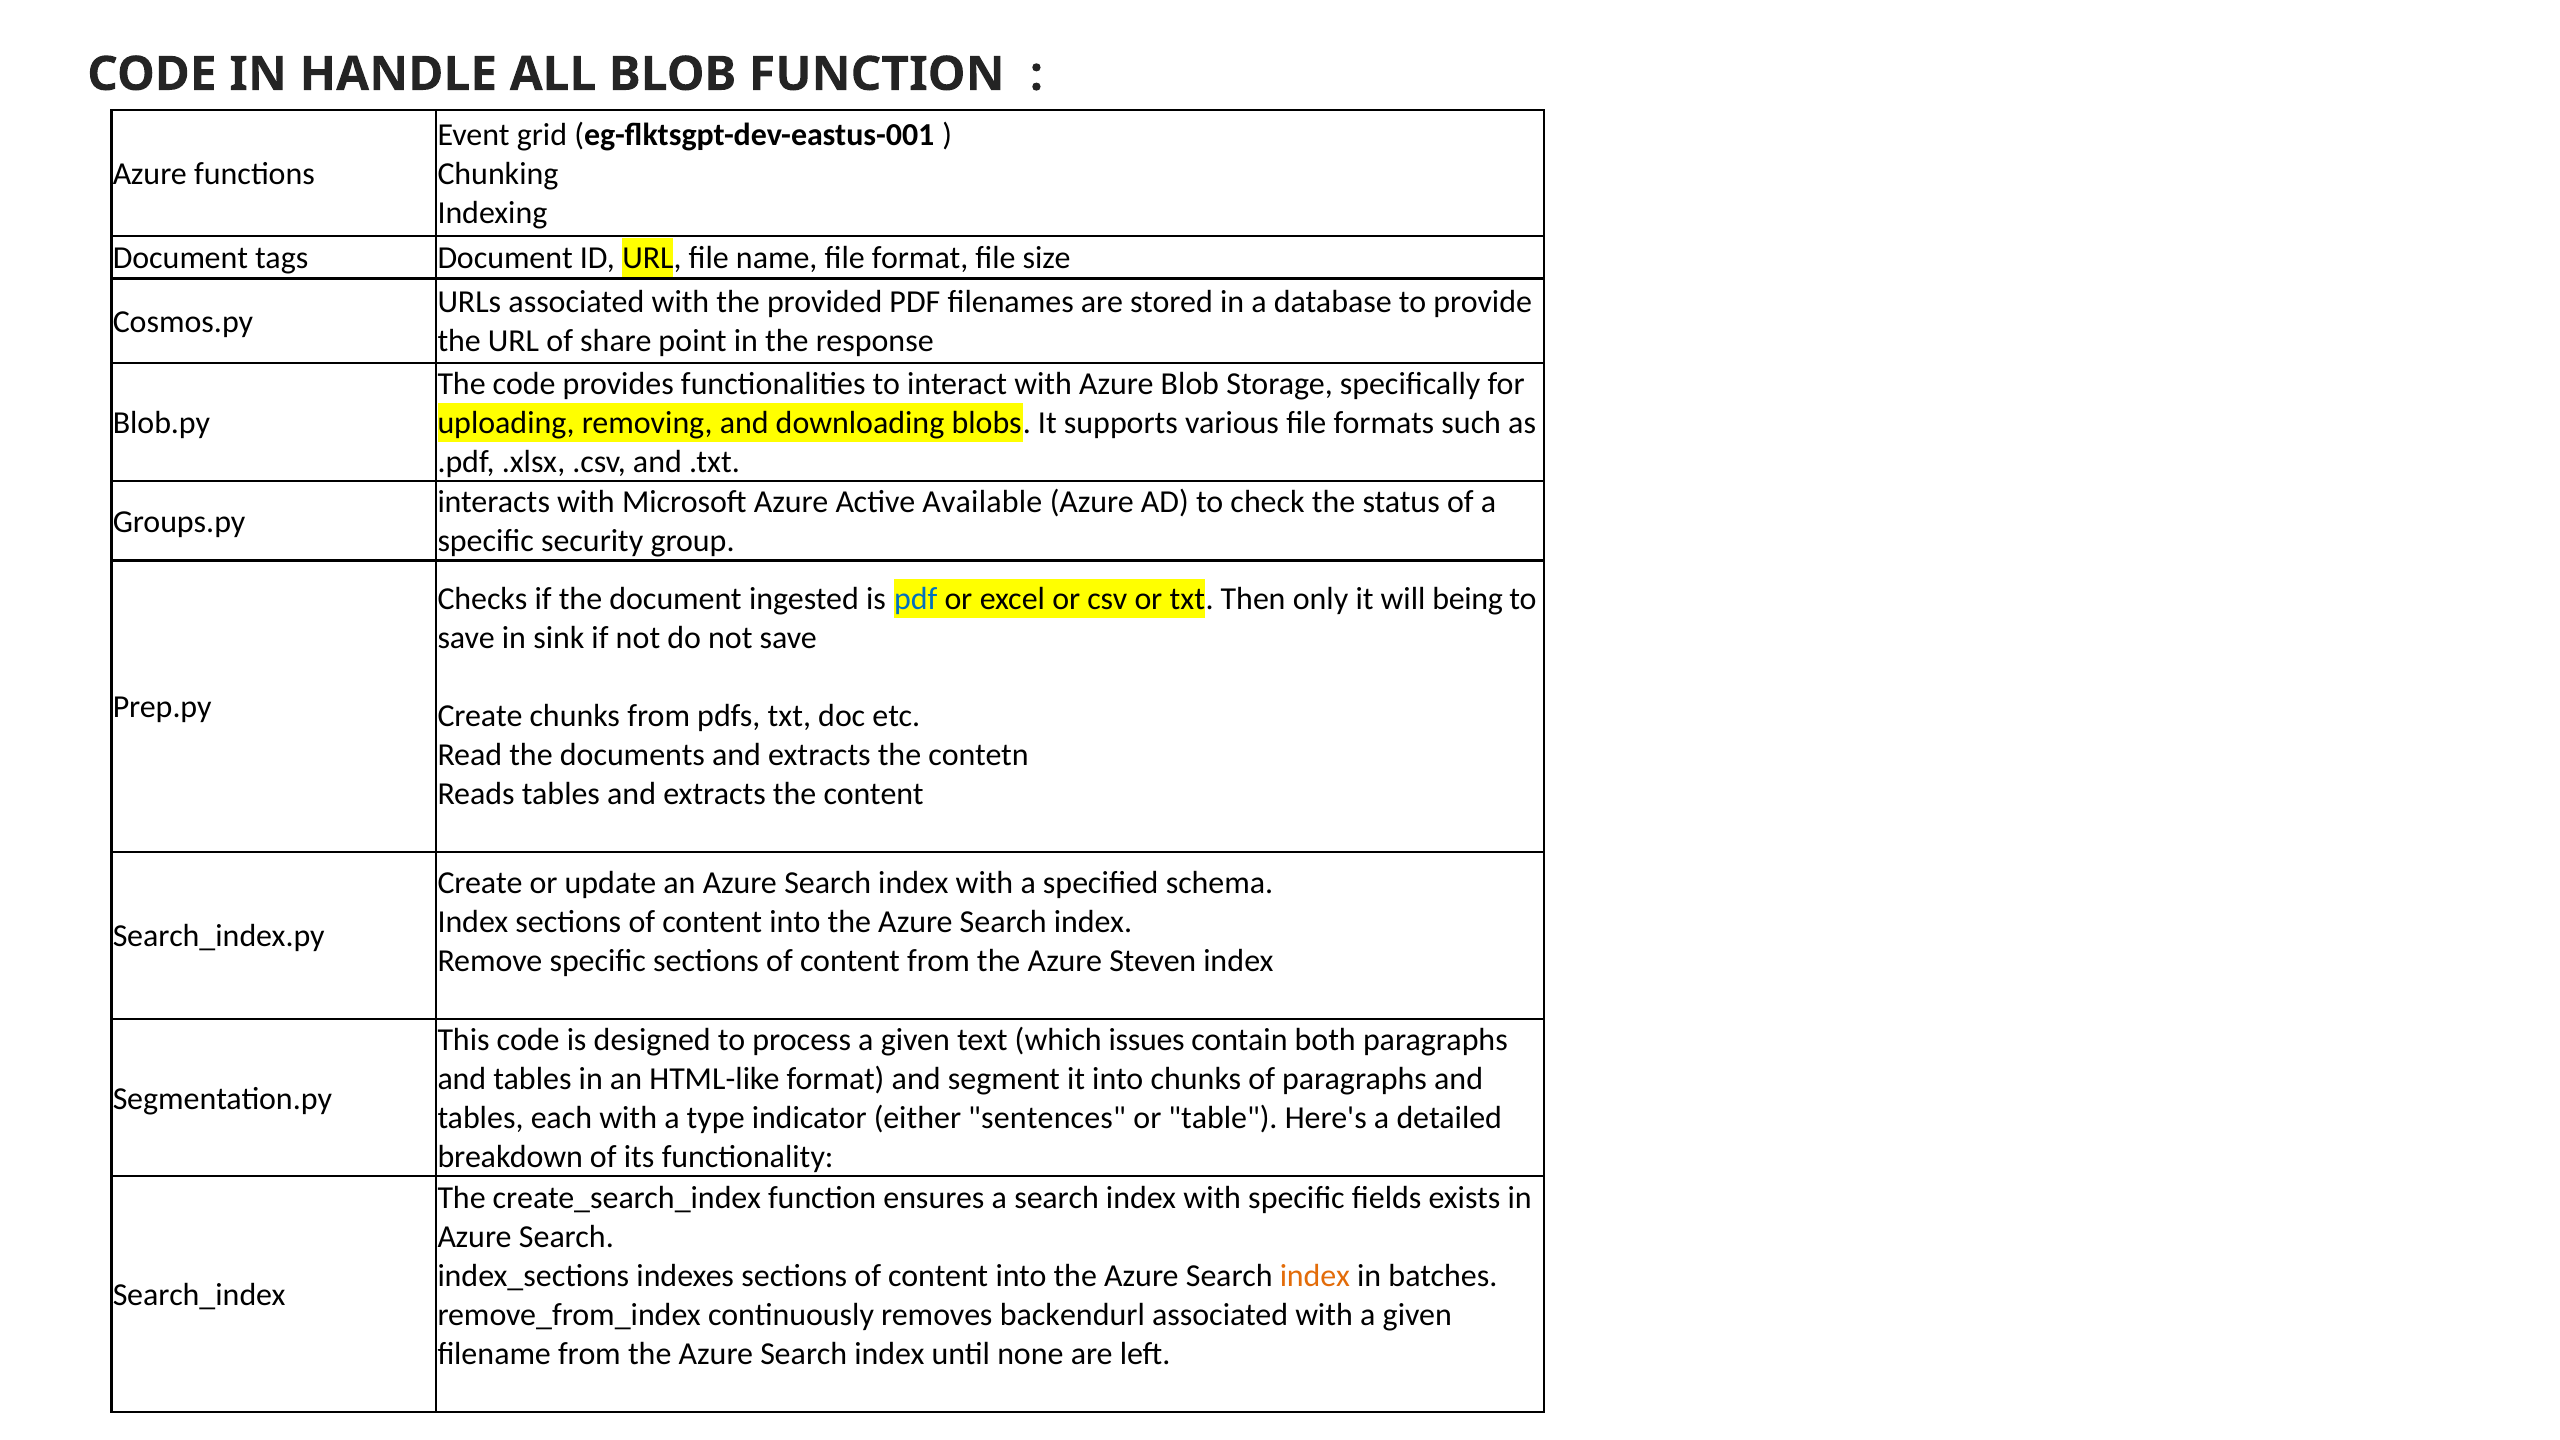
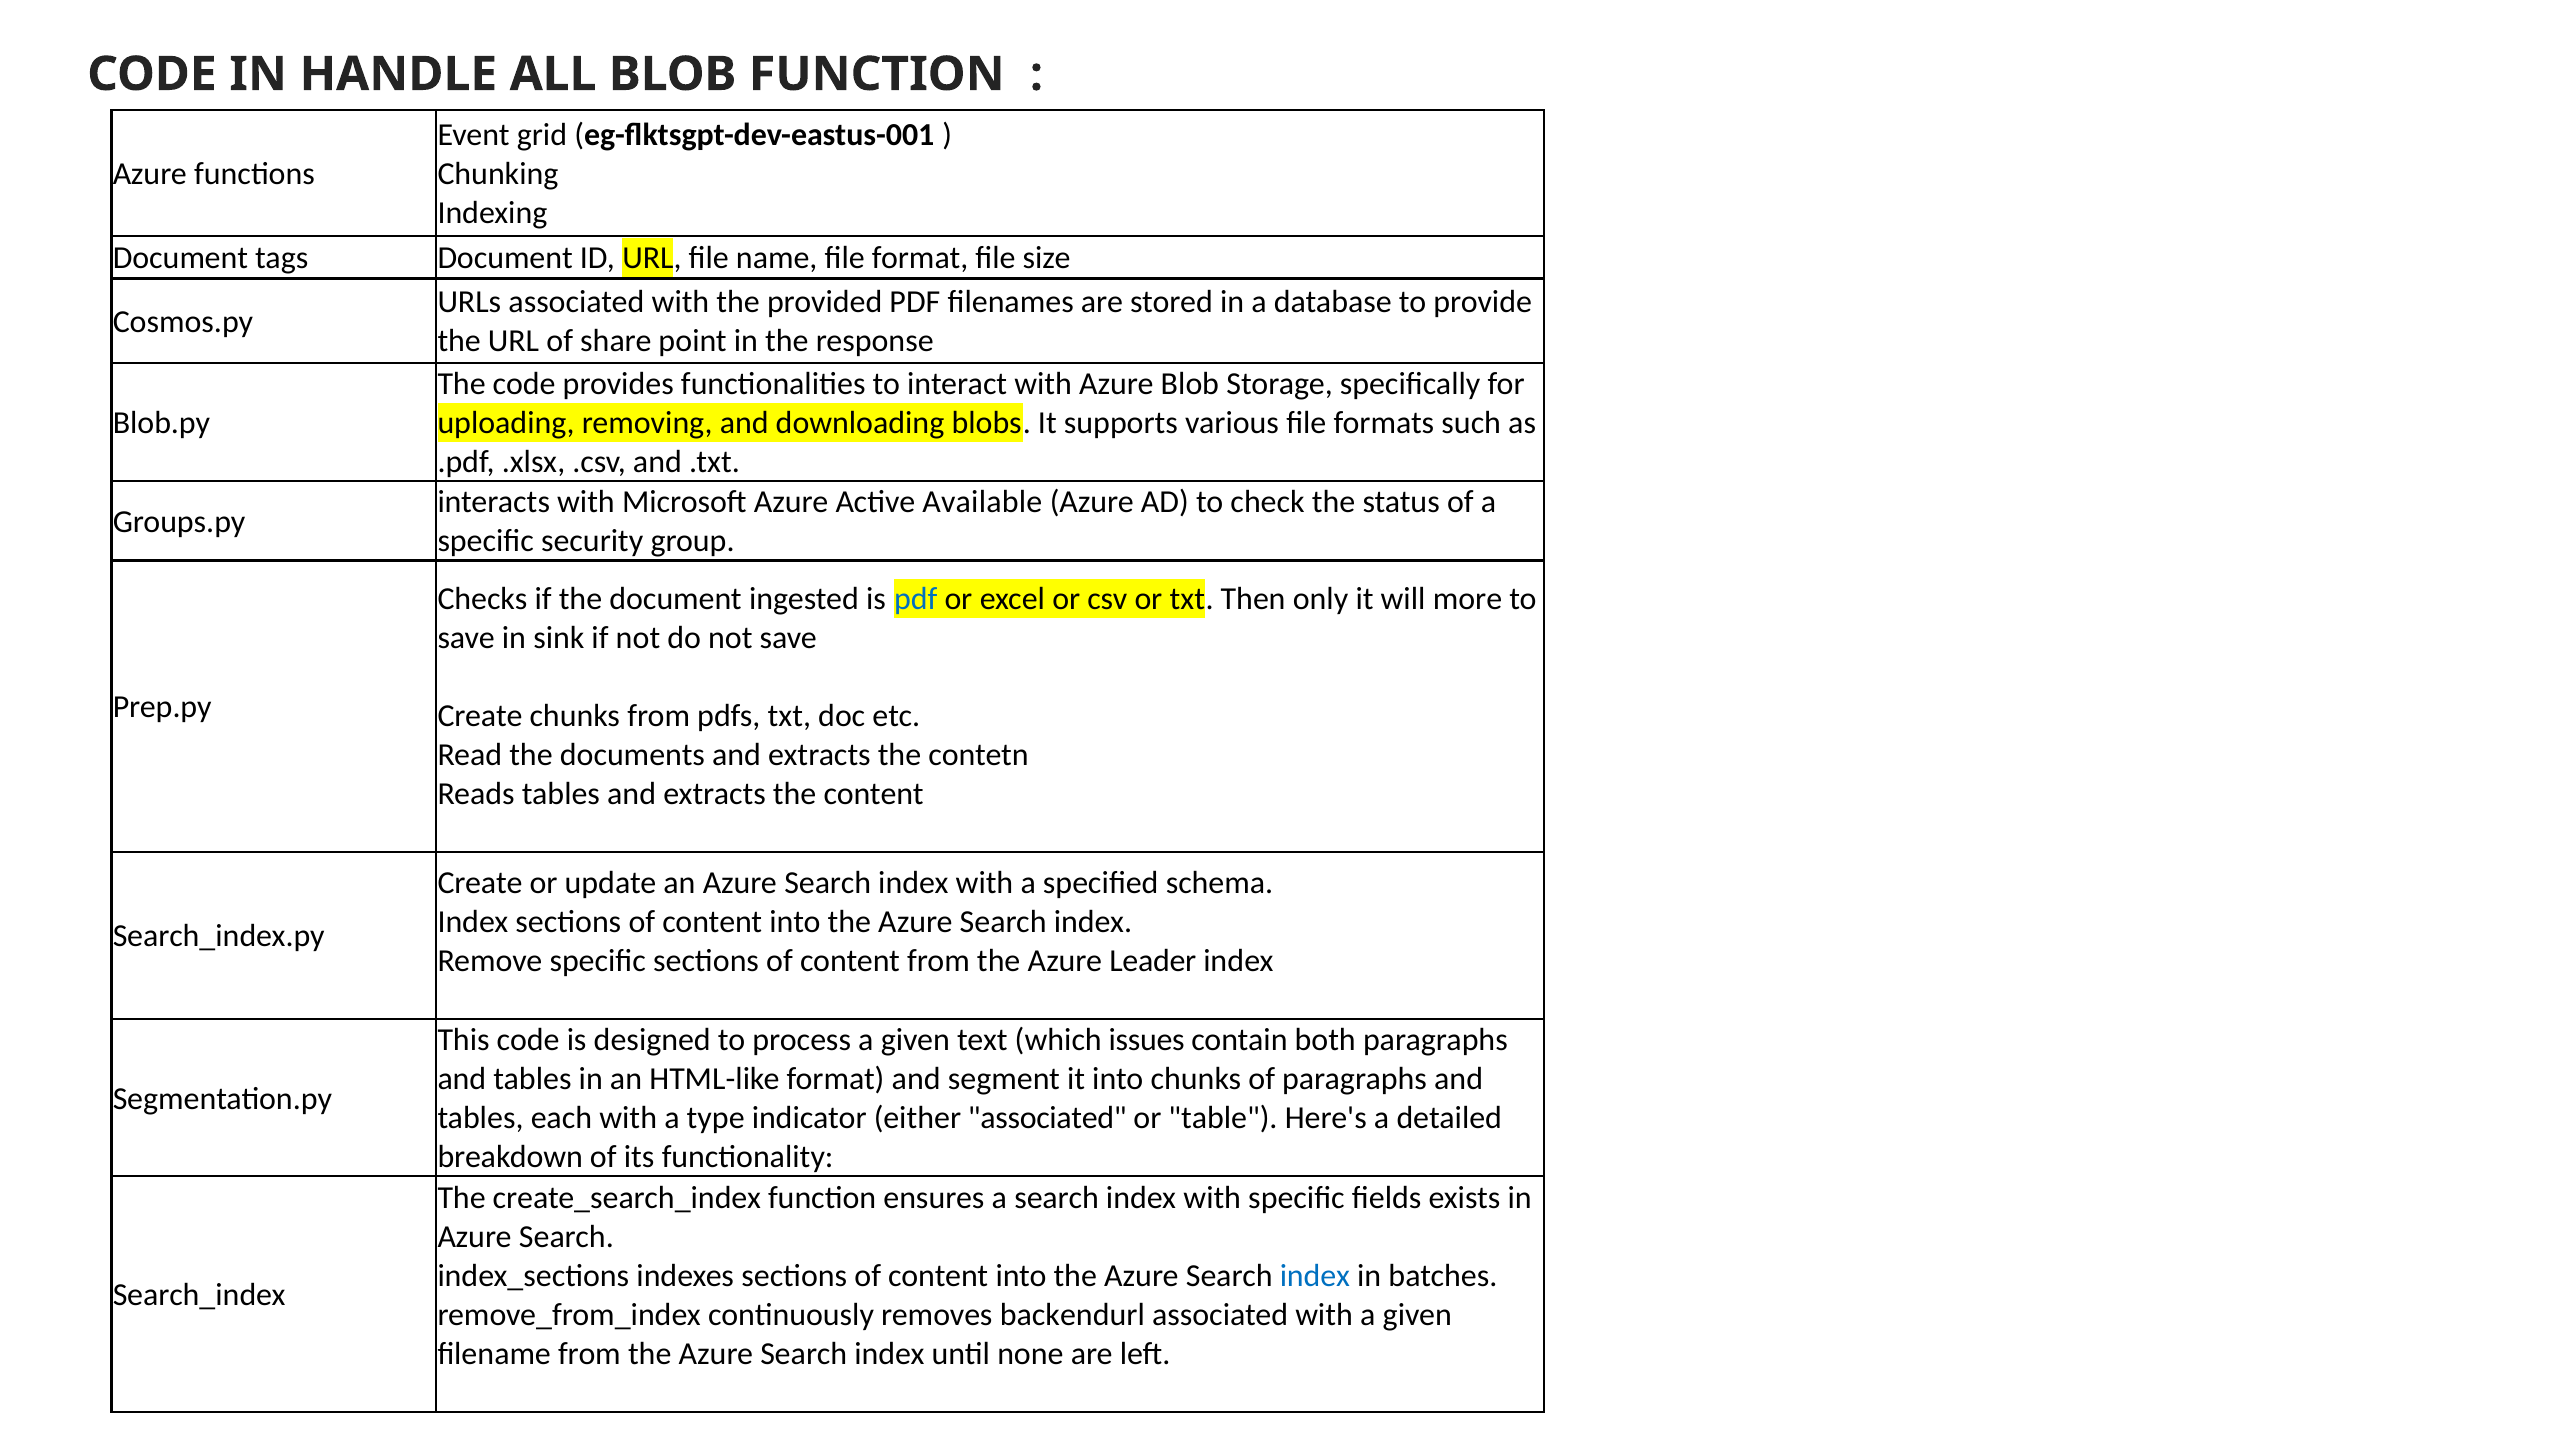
being: being -> more (1467, 599)
Steven: Steven -> Leader (1153, 961)
either sentences: sentences -> associated (1047, 1118)
index colour: orange -> blue (1315, 1276)
